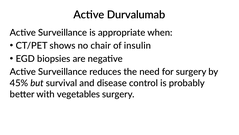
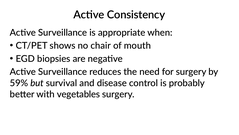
Durvalumab: Durvalumab -> Consistency (136, 15)
insulin: insulin -> mouth (137, 46)
45%: 45% -> 59% (19, 83)
